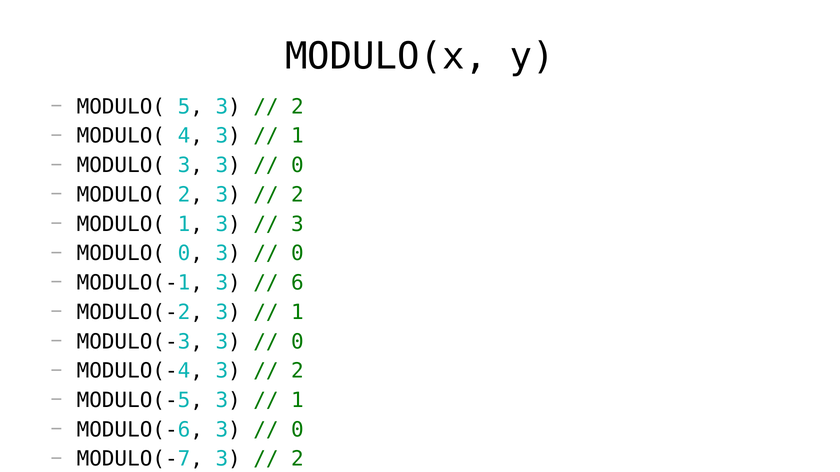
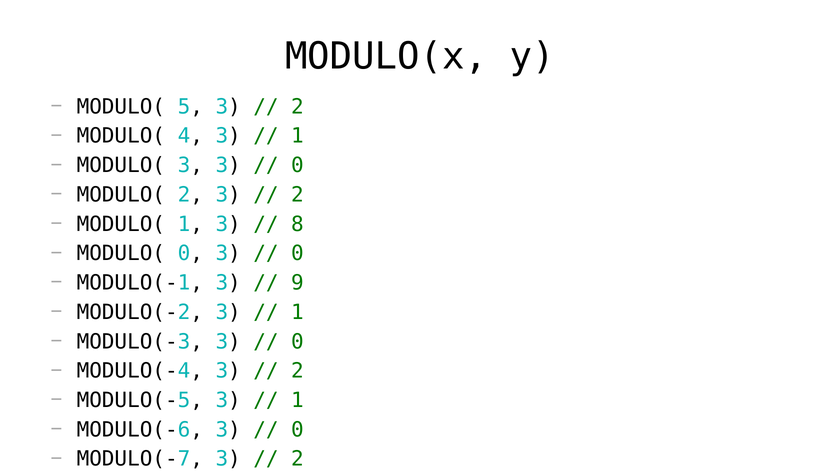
3: 3 -> 8 (297, 224)
6: 6 -> 9 (297, 283)
